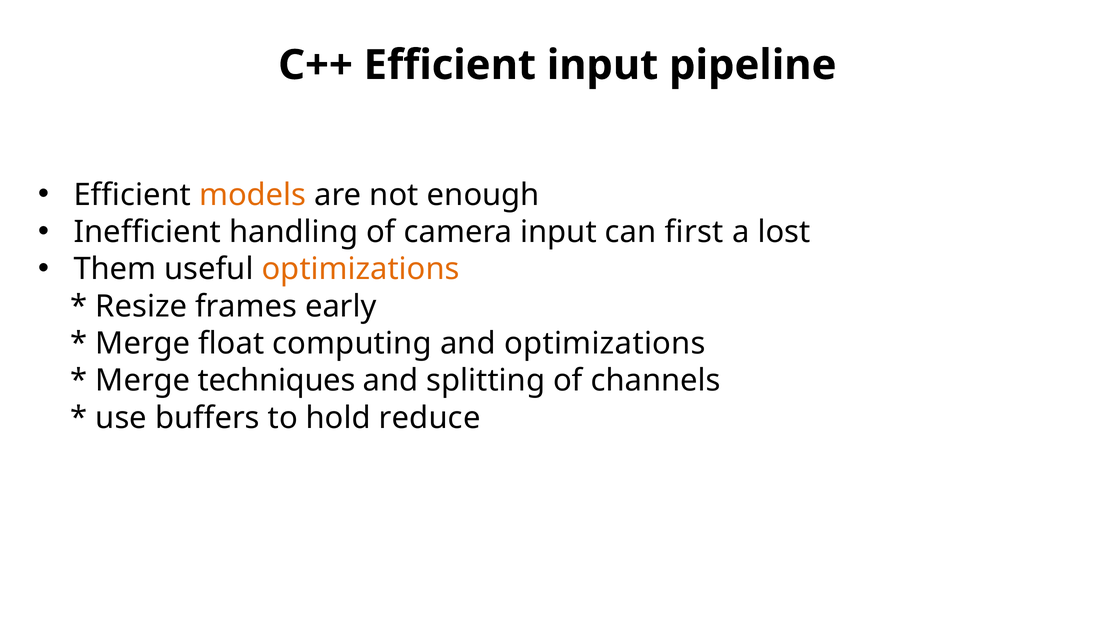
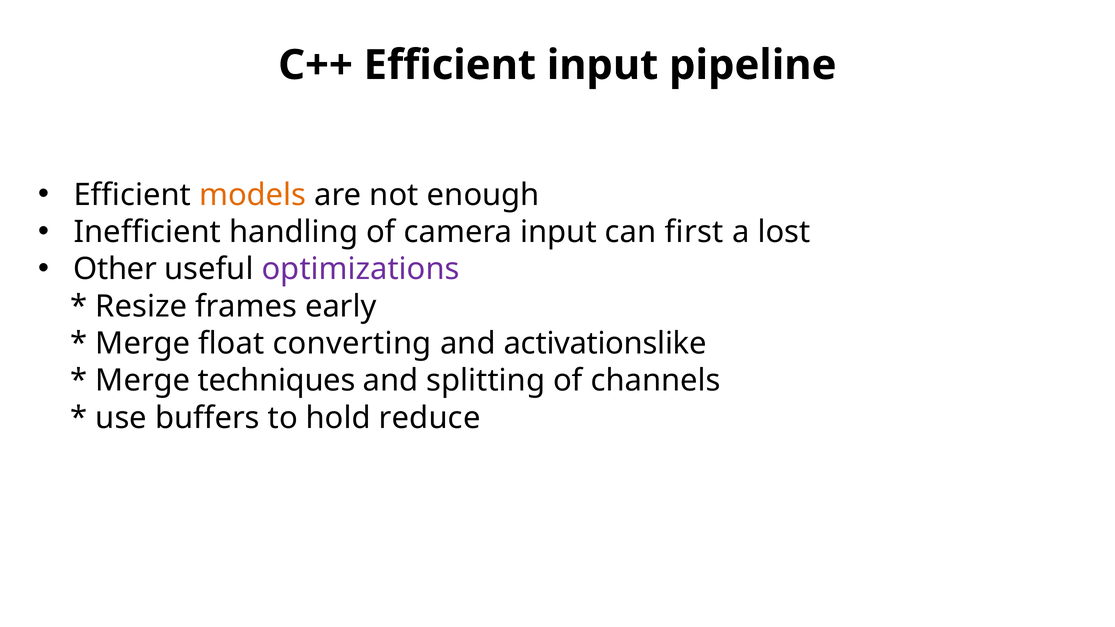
Them: Them -> Other (115, 269)
optimizations colour: orange -> purple (361, 269)
computing: computing -> converting (352, 344)
and optimizations: optimizations -> activationslike (605, 344)
